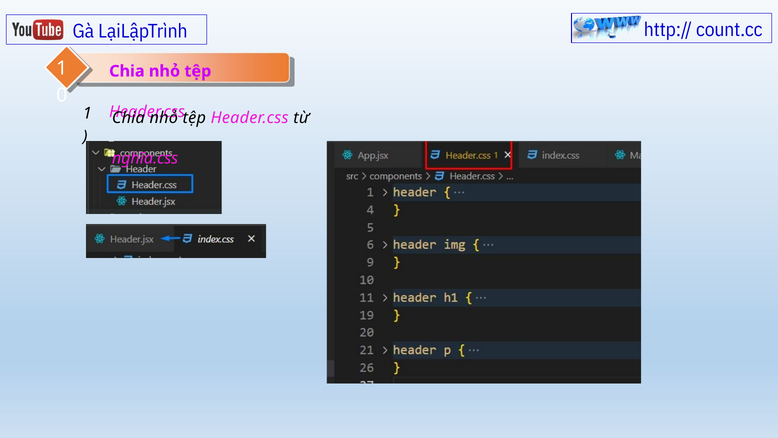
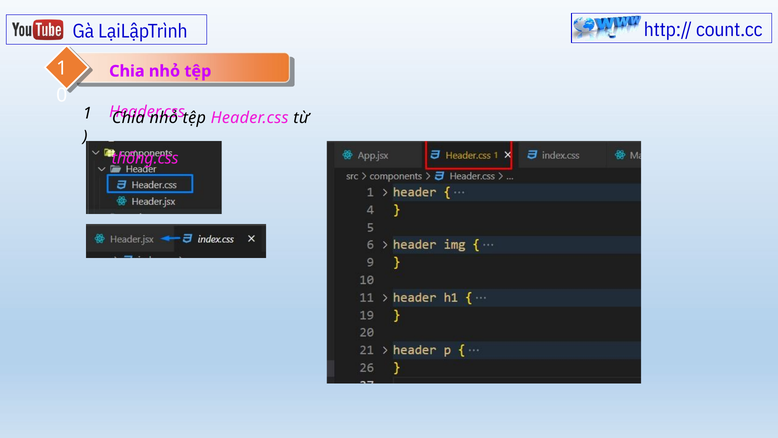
nghĩa.css: nghĩa.css -> thống.css (145, 158)
